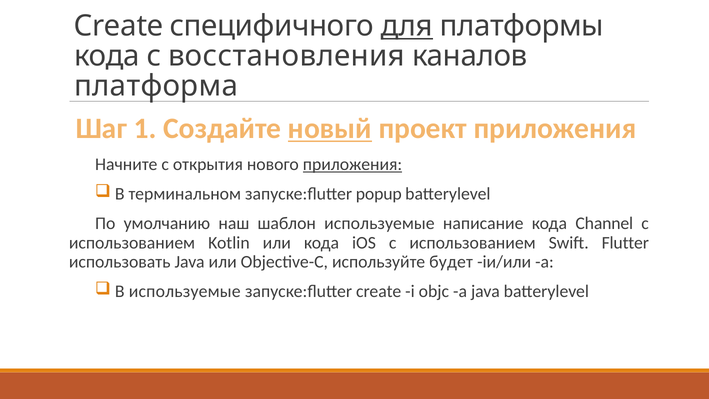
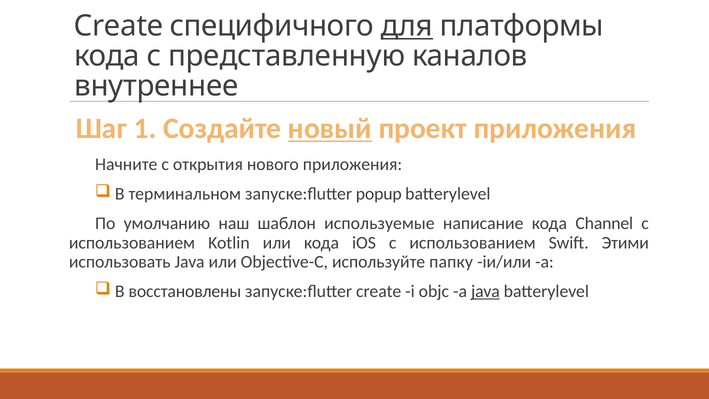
восстановления: восстановления -> представленную (287, 56)
платформа: платформа -> внутреннее (156, 86)
приложения underline: present -> none (352, 164)
Flutter: Flutter -> Этими (625, 243)
будет: будет -> папку (451, 262)
В используемые: используемые -> восстановлены (185, 291)
java underline: none -> present (485, 291)
